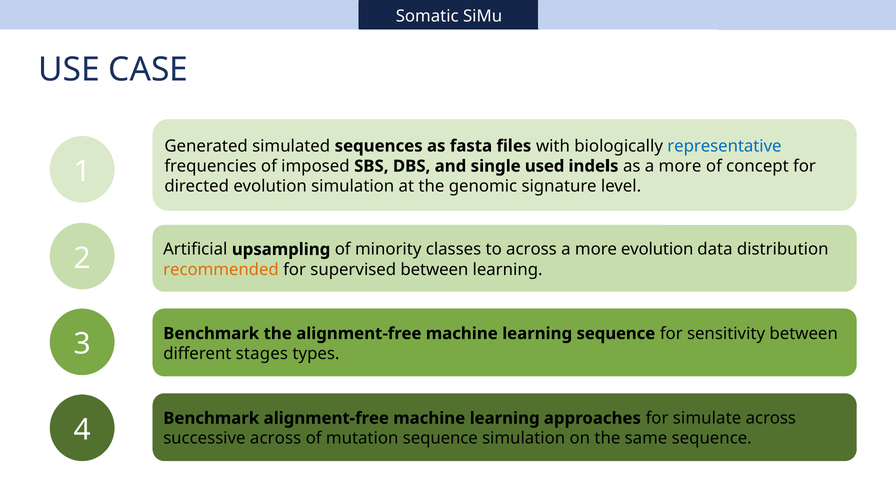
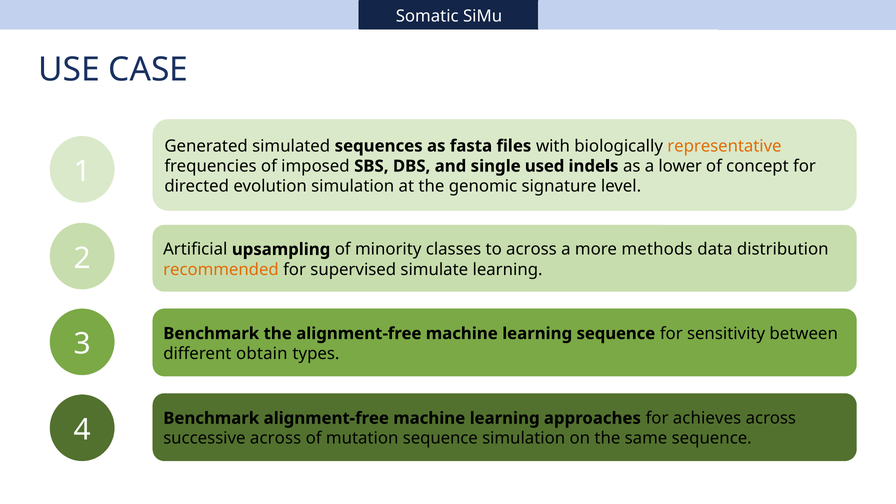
representative colour: blue -> orange (724, 146)
as a more: more -> lower (680, 166)
more evolution: evolution -> methods (657, 249)
supervised between: between -> simulate (434, 270)
stages: stages -> obtain (262, 354)
simulate: simulate -> achieves (707, 418)
